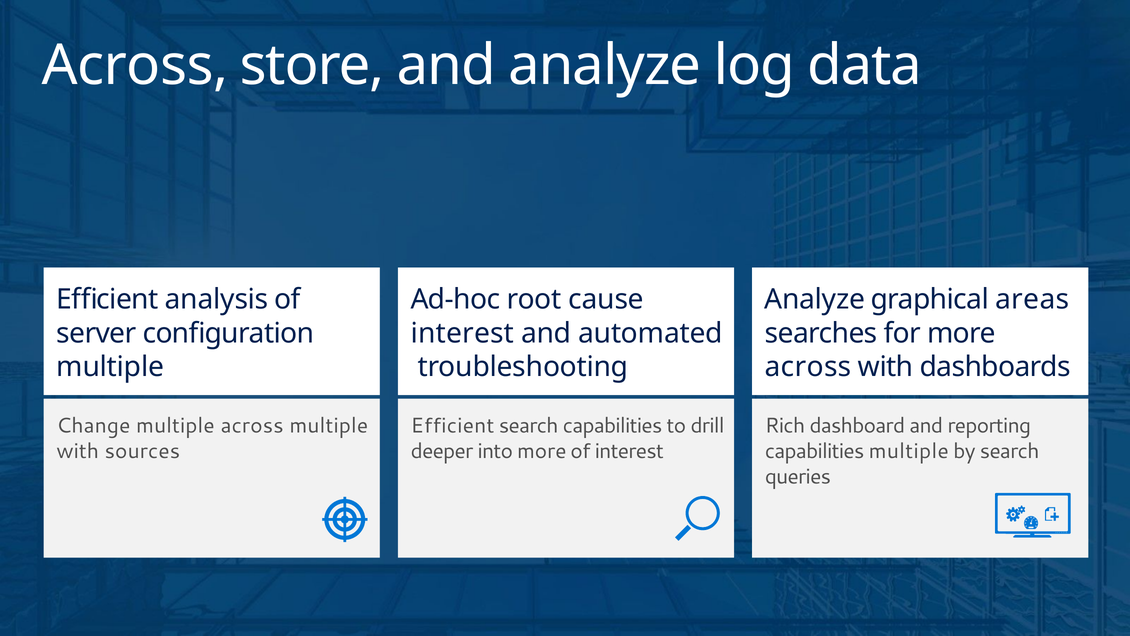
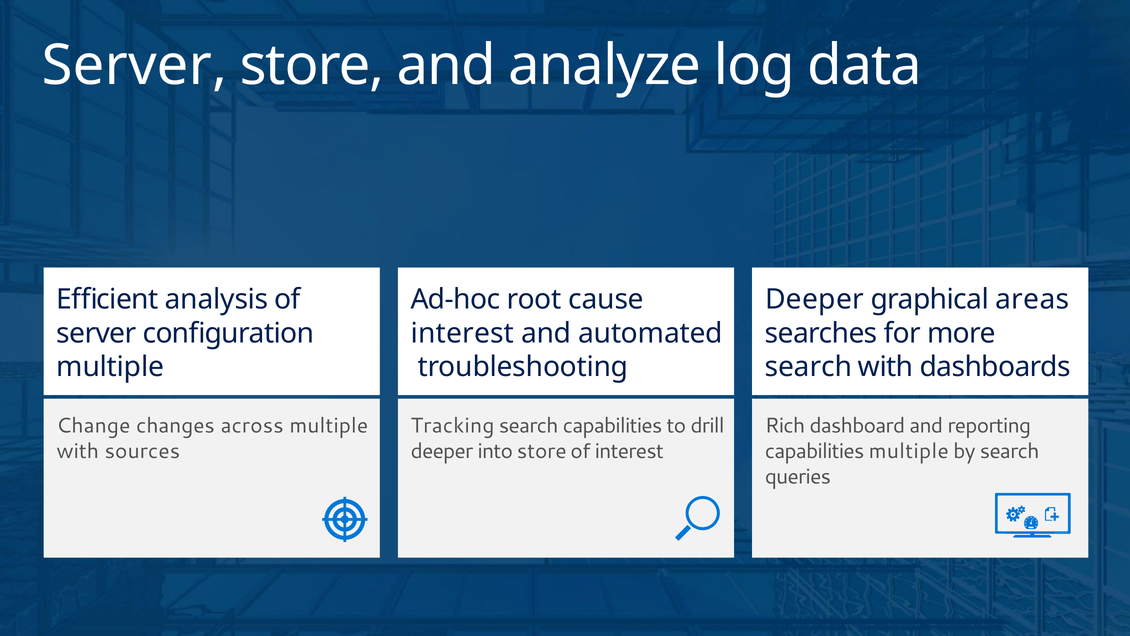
Across: Across -> Server (135, 65)
Analyze: Analyze -> Deeper (814, 299)
across: across -> search (808, 367)
Change multiple: multiple -> changes (175, 425)
Efficient: Efficient -> Tracking (453, 425)
into more: more -> store (542, 451)
